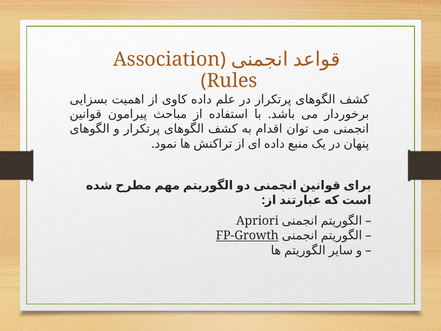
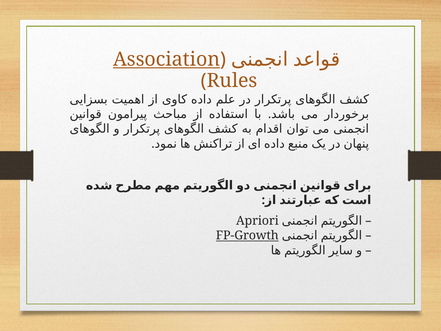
Association underline: none -> present (167, 59)
